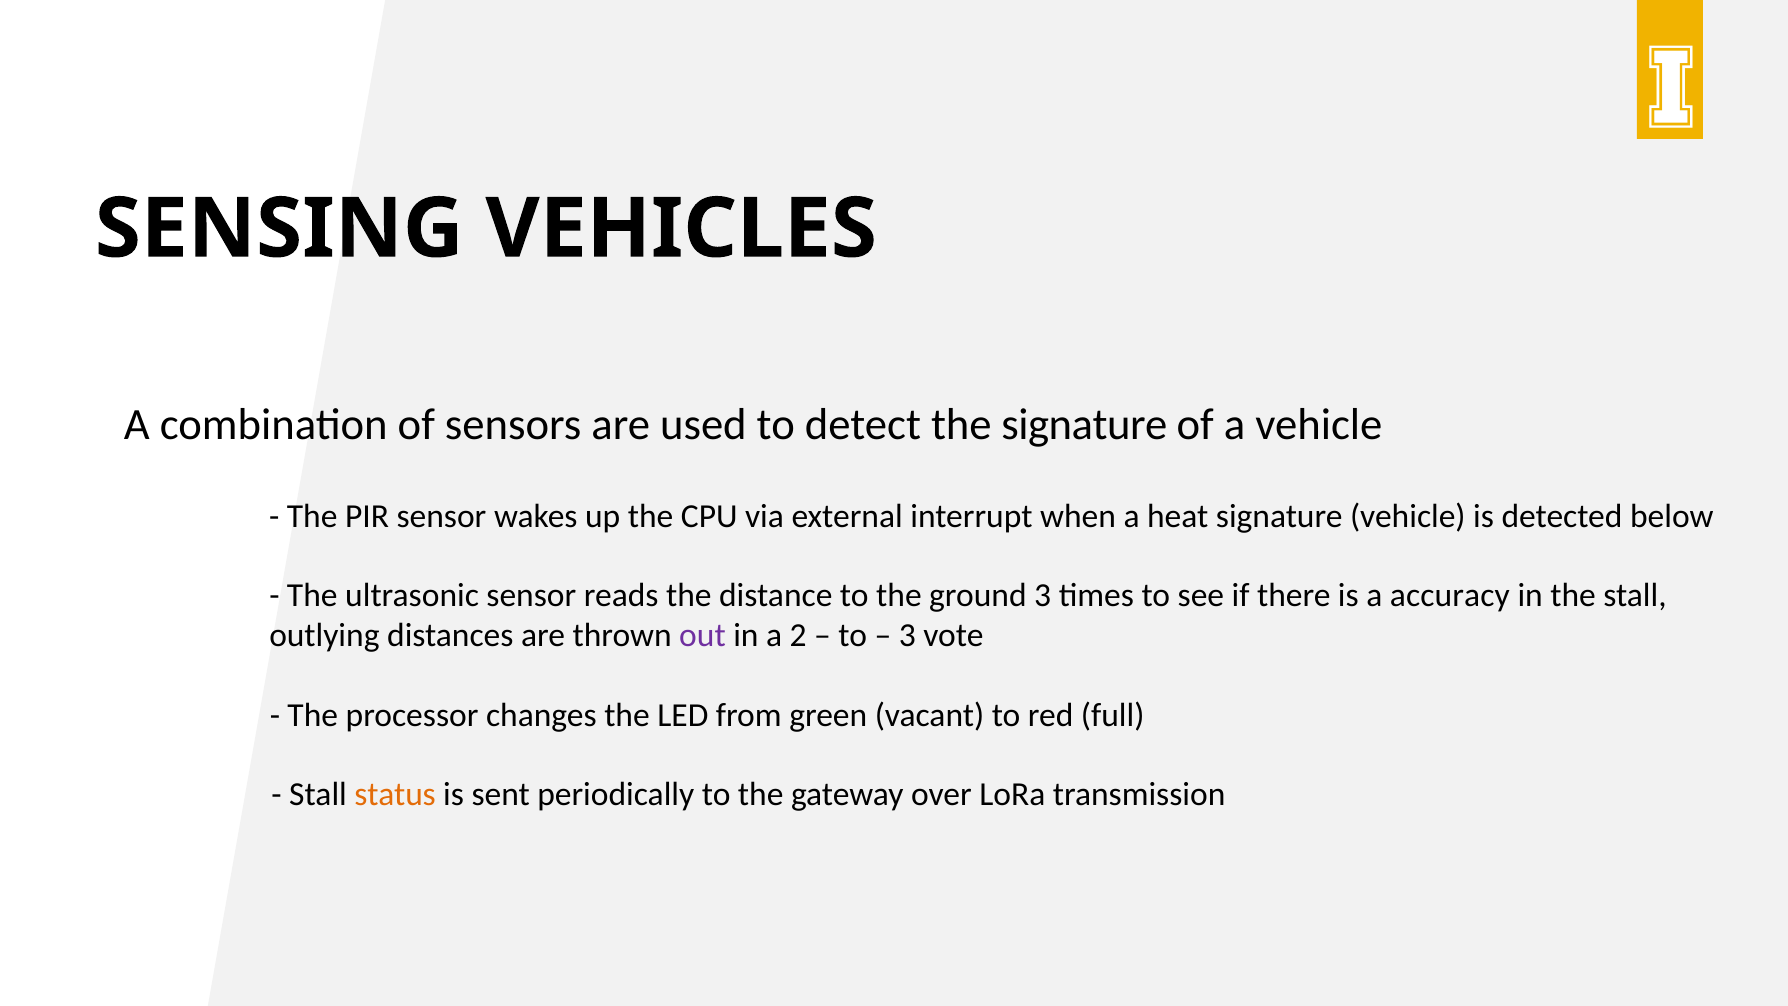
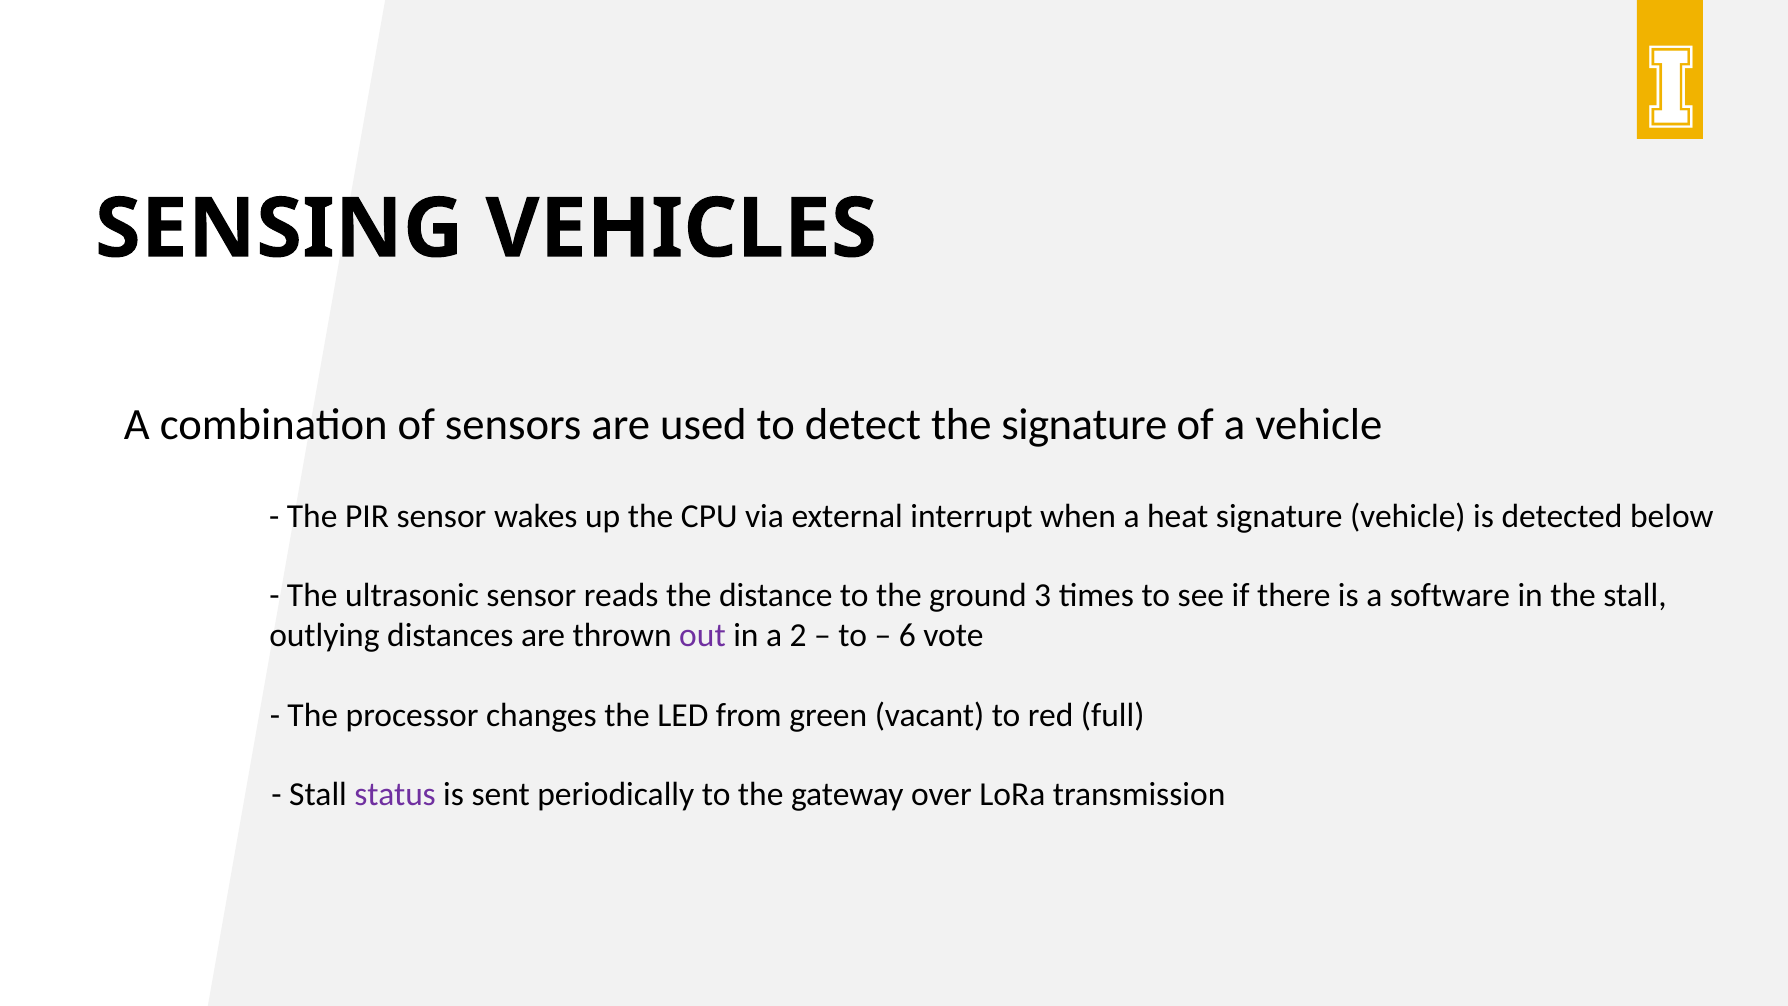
accuracy: accuracy -> software (1450, 595)
3: 3 -> 6 (907, 635)
status colour: orange -> purple (395, 794)
